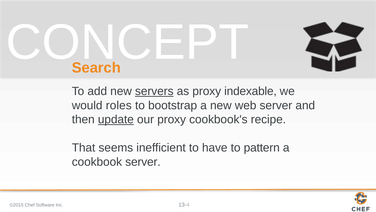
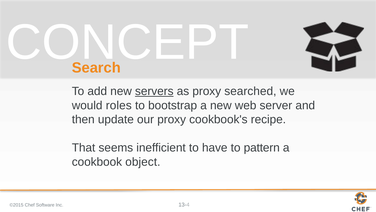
indexable: indexable -> searched (250, 91)
update underline: present -> none (116, 119)
cookbook server: server -> object (143, 162)
